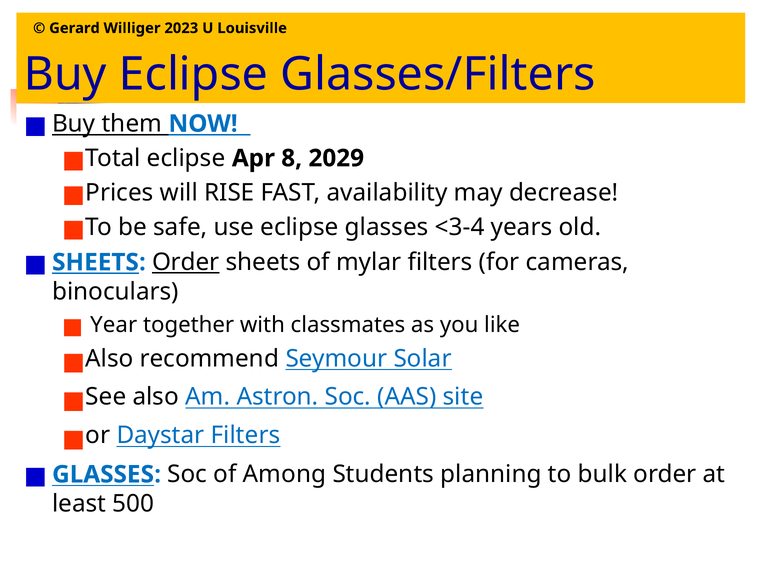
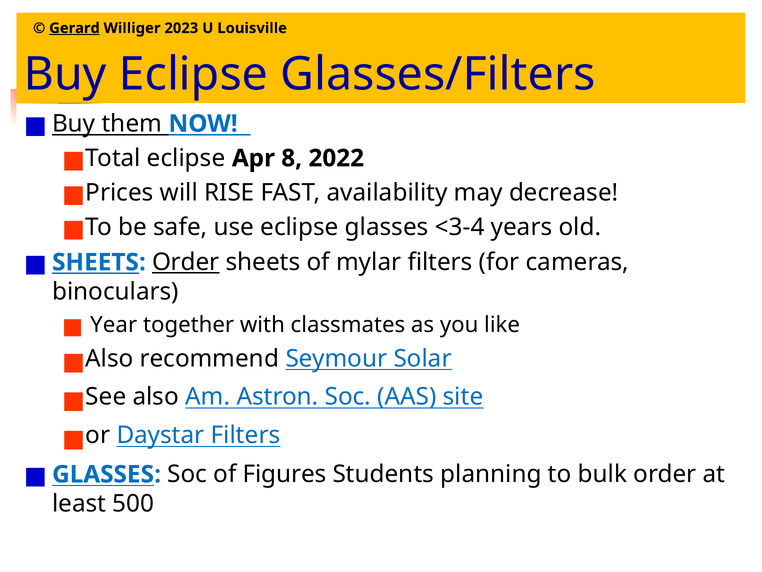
Gerard underline: none -> present (74, 28)
2029: 2029 -> 2022 (336, 158)
Among: Among -> Figures (285, 474)
